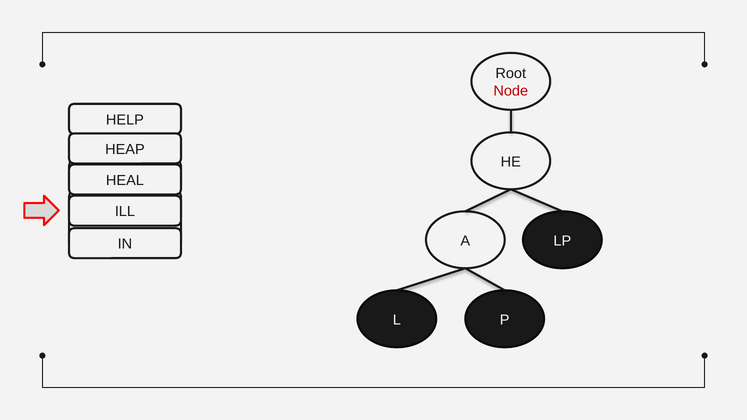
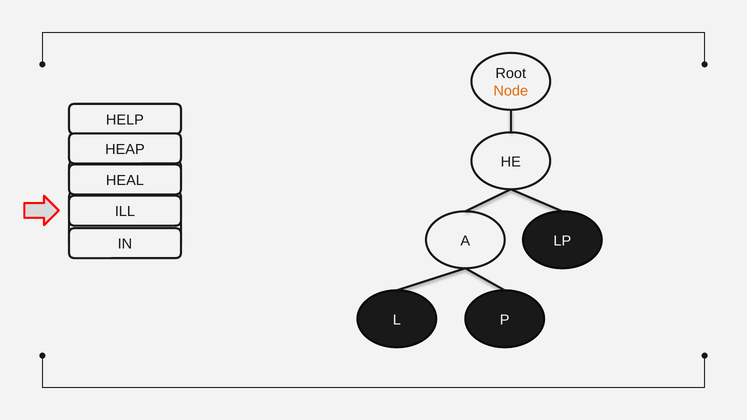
Node colour: red -> orange (511, 91)
